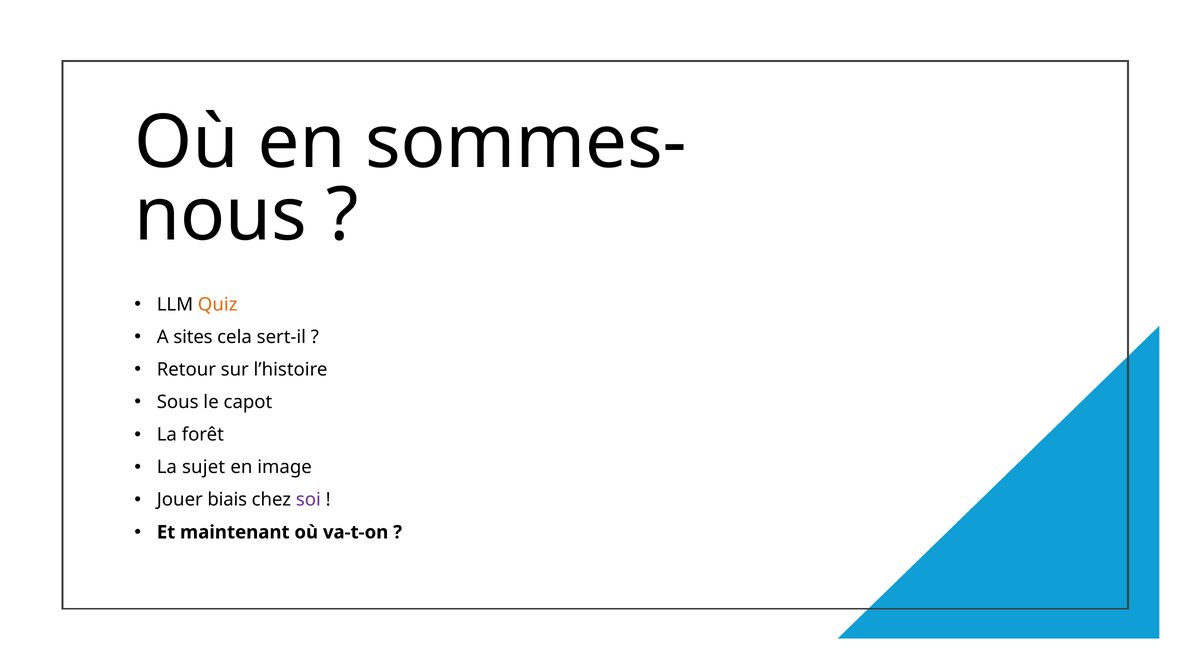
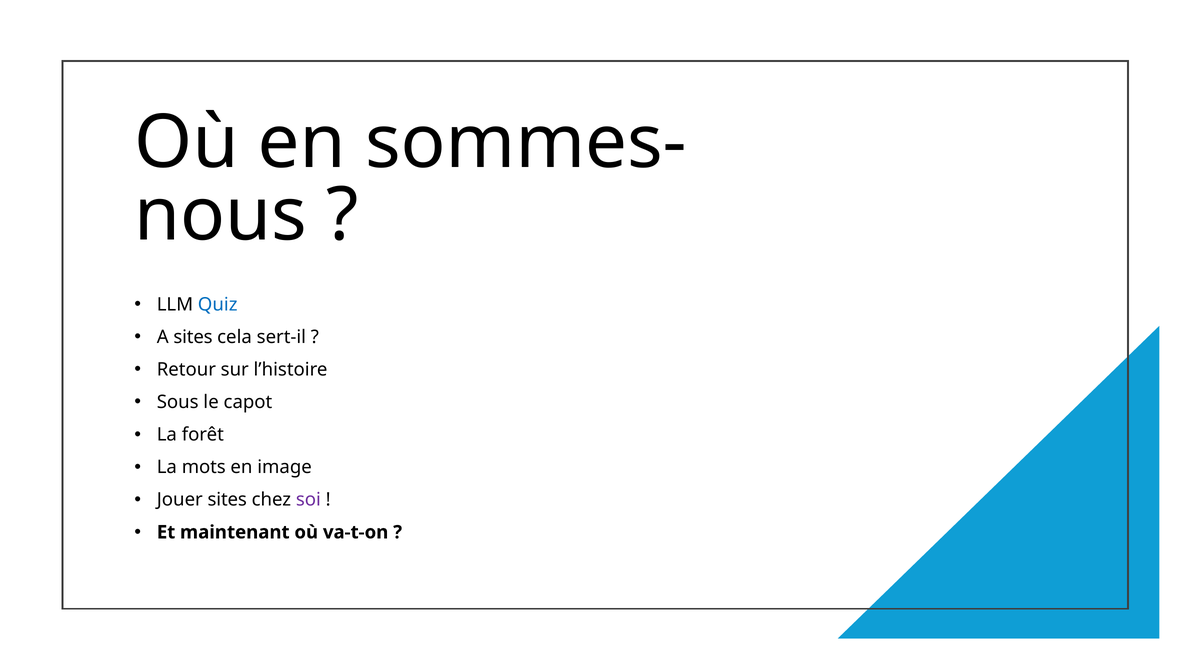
Quiz colour: orange -> blue (218, 304)
sujet: sujet -> mots (204, 467)
Jouer biais: biais -> sites (227, 500)
